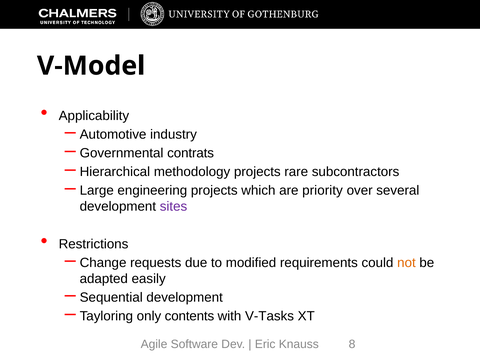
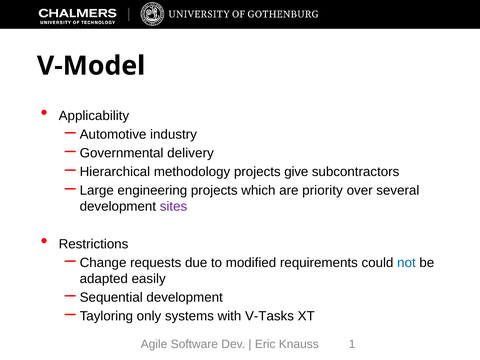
contrats: contrats -> delivery (191, 153)
rare: rare -> give (296, 172)
not colour: orange -> blue (406, 263)
contents: contents -> systems (189, 316)
8: 8 -> 1 (352, 344)
